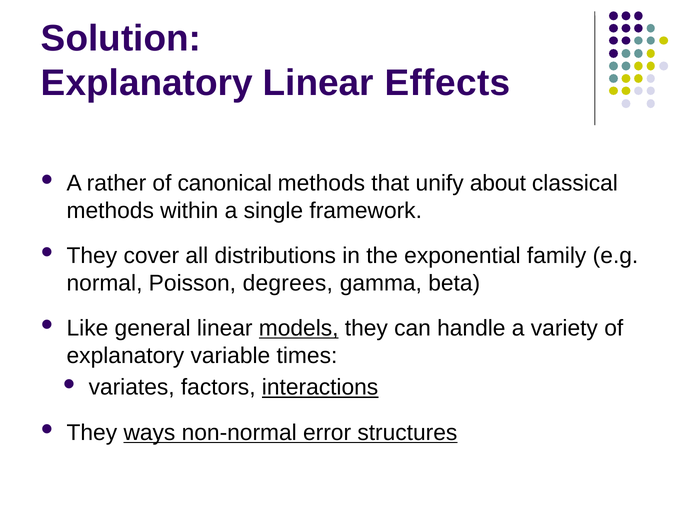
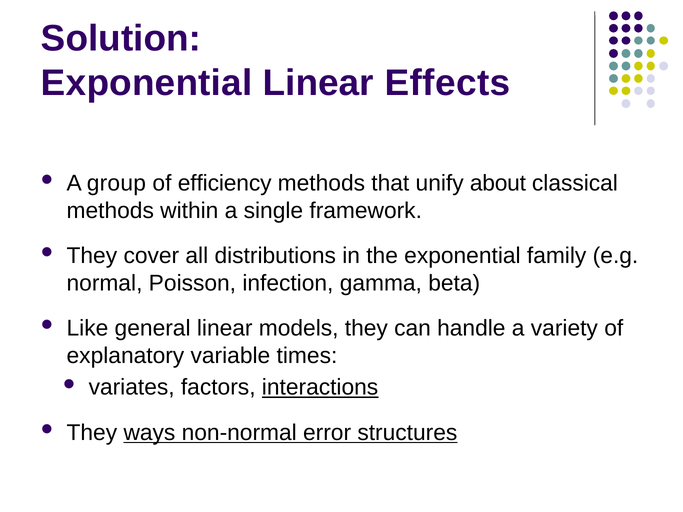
Explanatory: Explanatory -> Exponential (147, 83)
rather: rather -> group (116, 183)
canonical: canonical -> efficiency (225, 183)
degrees: degrees -> infection (288, 283)
models underline: present -> none (299, 328)
